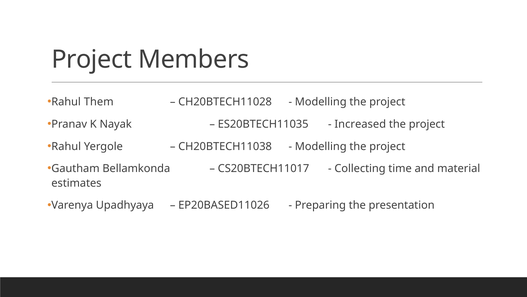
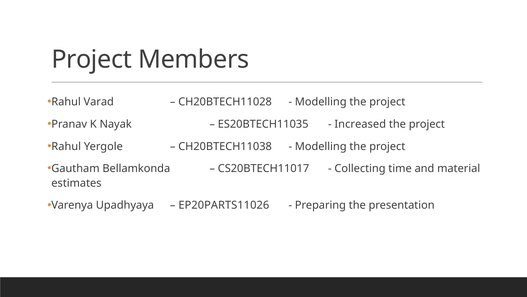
Them: Them -> Varad (99, 102)
EP20BASED11026: EP20BASED11026 -> EP20PARTS11026 (224, 205)
